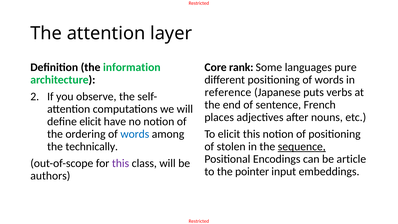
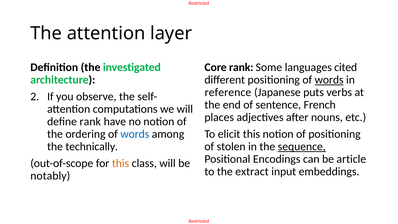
information: information -> investigated (132, 67)
pure: pure -> cited (346, 67)
words underline: none -> present (329, 80)
define elicit: elicit -> rank (90, 121)
this colour: purple -> orange (121, 163)
pointer: pointer -> extract (252, 172)
authors: authors -> notably (50, 176)
